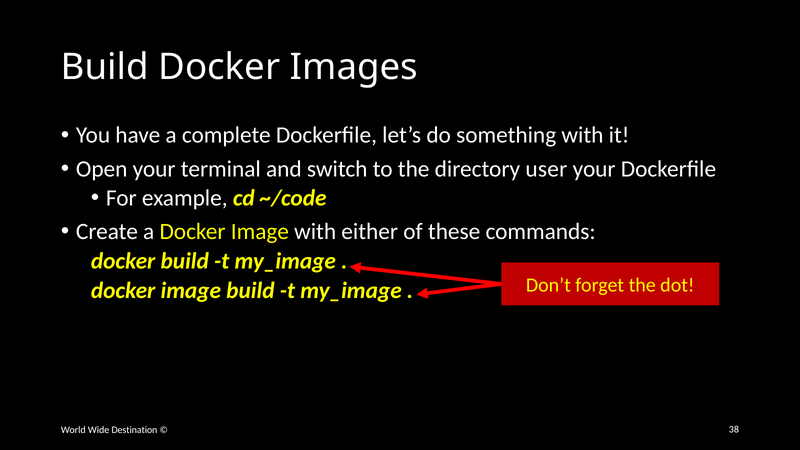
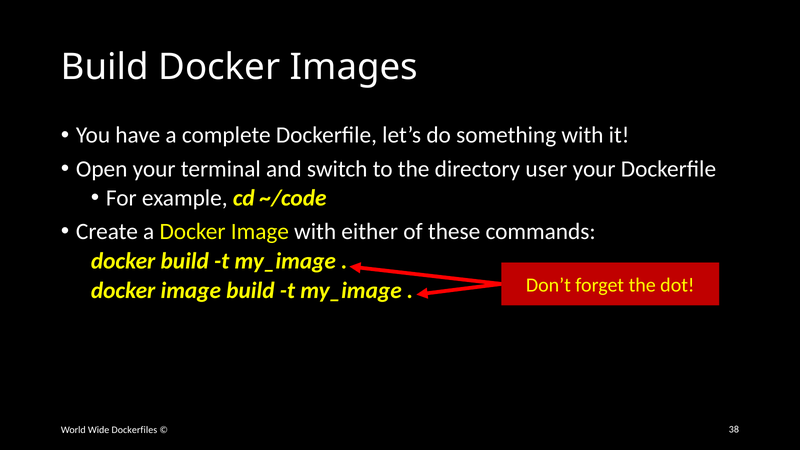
Destination: Destination -> Dockerfiles (134, 430)
